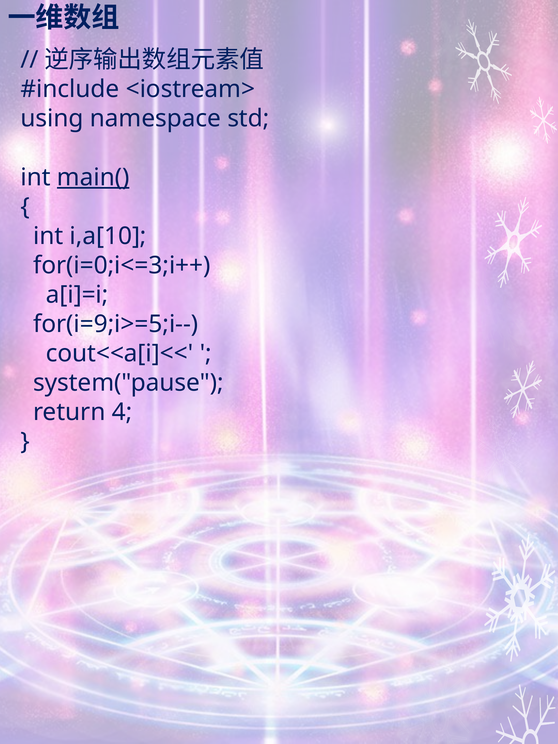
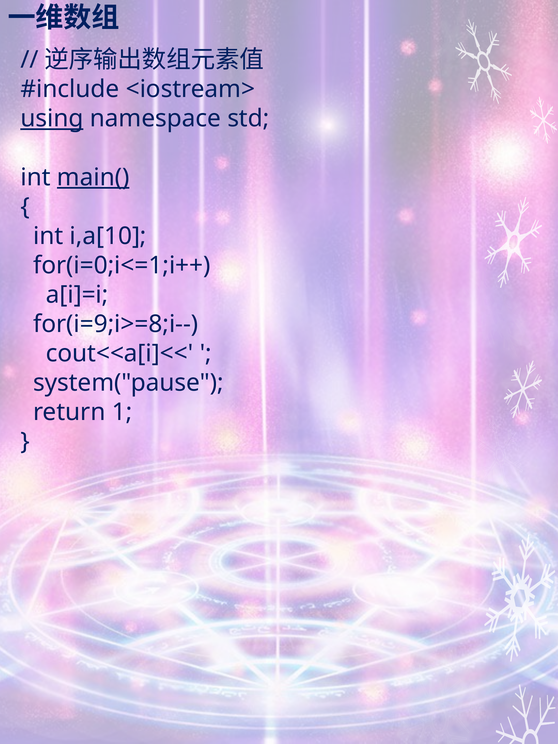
using underline: none -> present (52, 119)
for(i=0;i<=3;i++: for(i=0;i<=3;i++ -> for(i=0;i<=1;i++ (122, 265)
for(i=9;i>=5;i--: for(i=9;i>=5;i-- -> for(i=9;i>=8;i-- (116, 324)
4: 4 -> 1 (122, 412)
